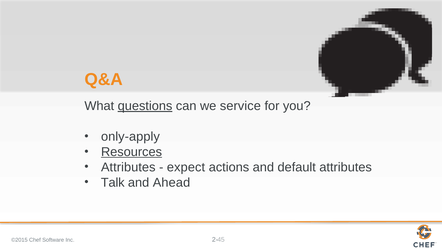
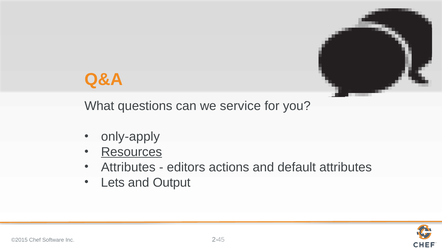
questions underline: present -> none (145, 106)
expect: expect -> editors (186, 168)
Talk: Talk -> Lets (113, 183)
Ahead: Ahead -> Output (172, 183)
